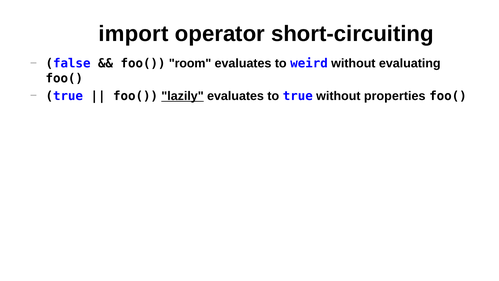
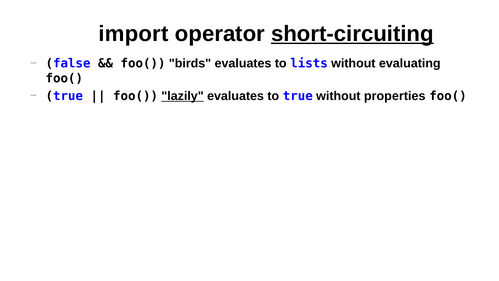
short-circuiting underline: none -> present (352, 34)
room: room -> birds (190, 63)
weird: weird -> lists (309, 63)
